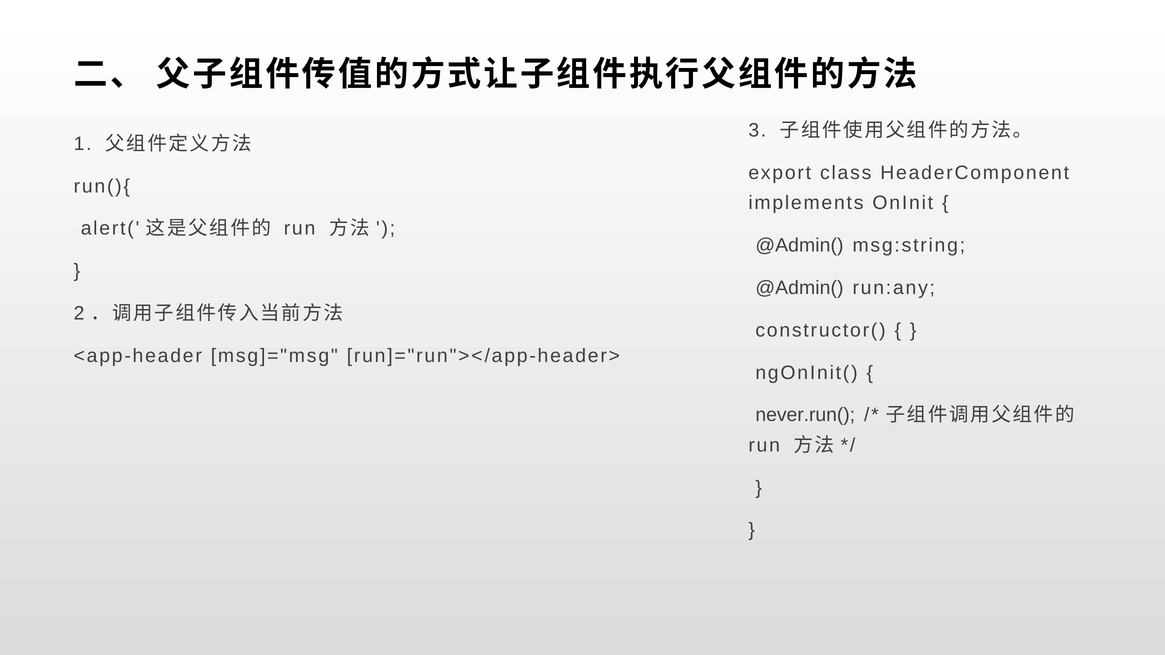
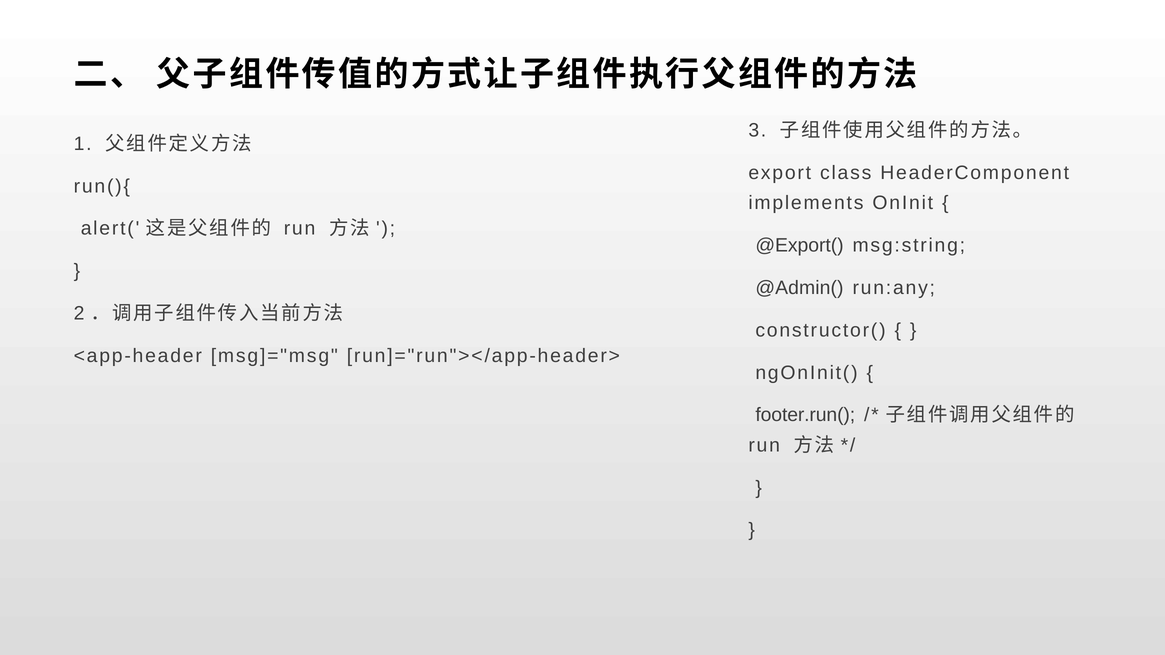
@Admin(: @Admin( -> @Export( (800, 246)
never.run(: never.run( -> footer.run( (805, 415)
